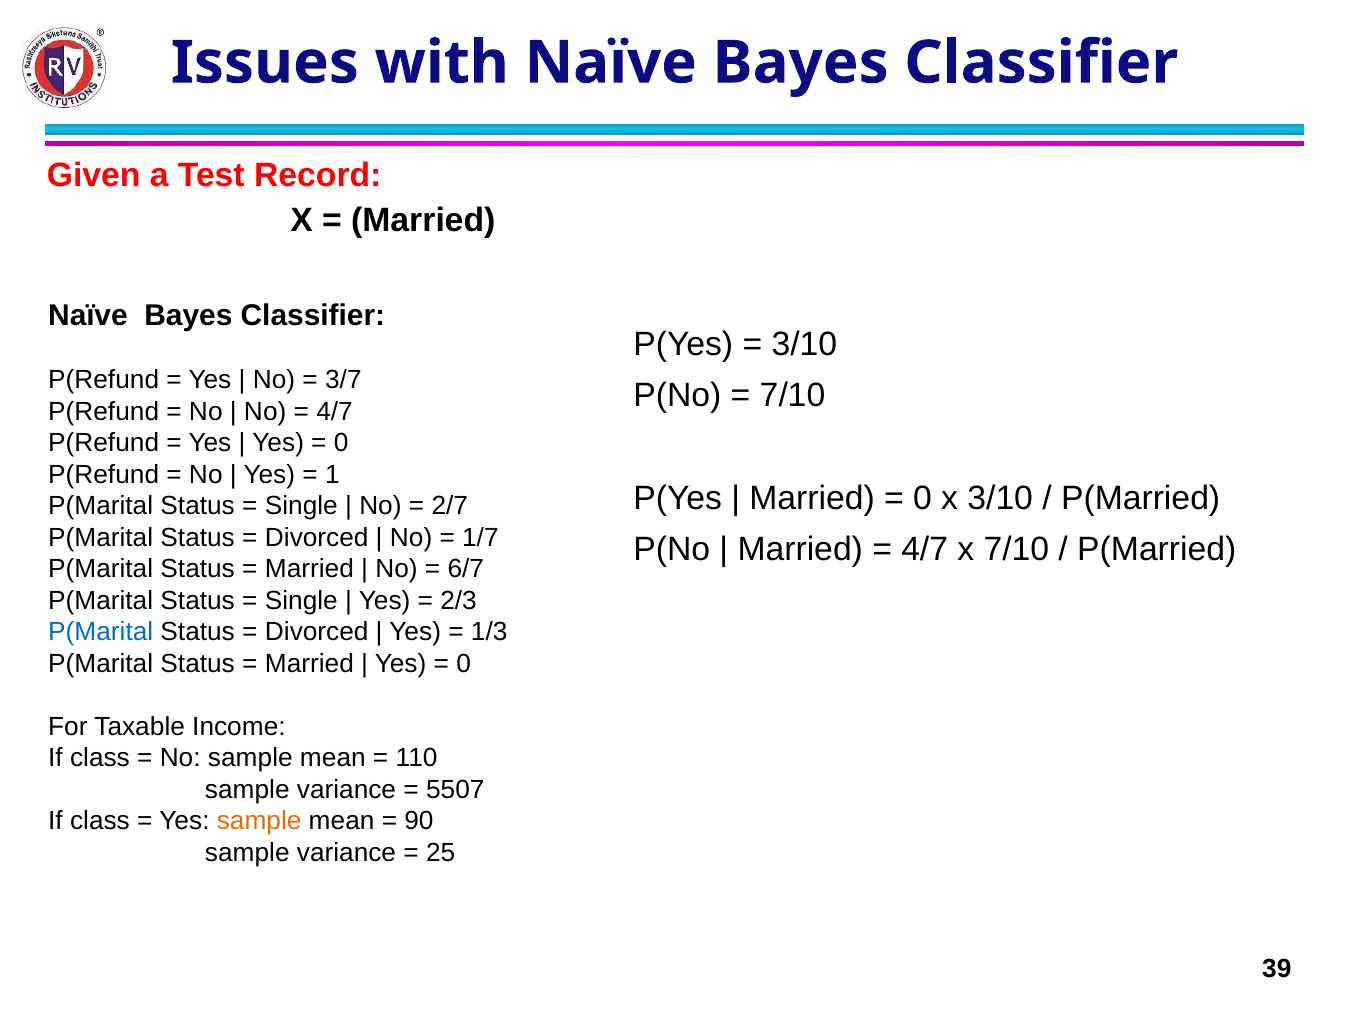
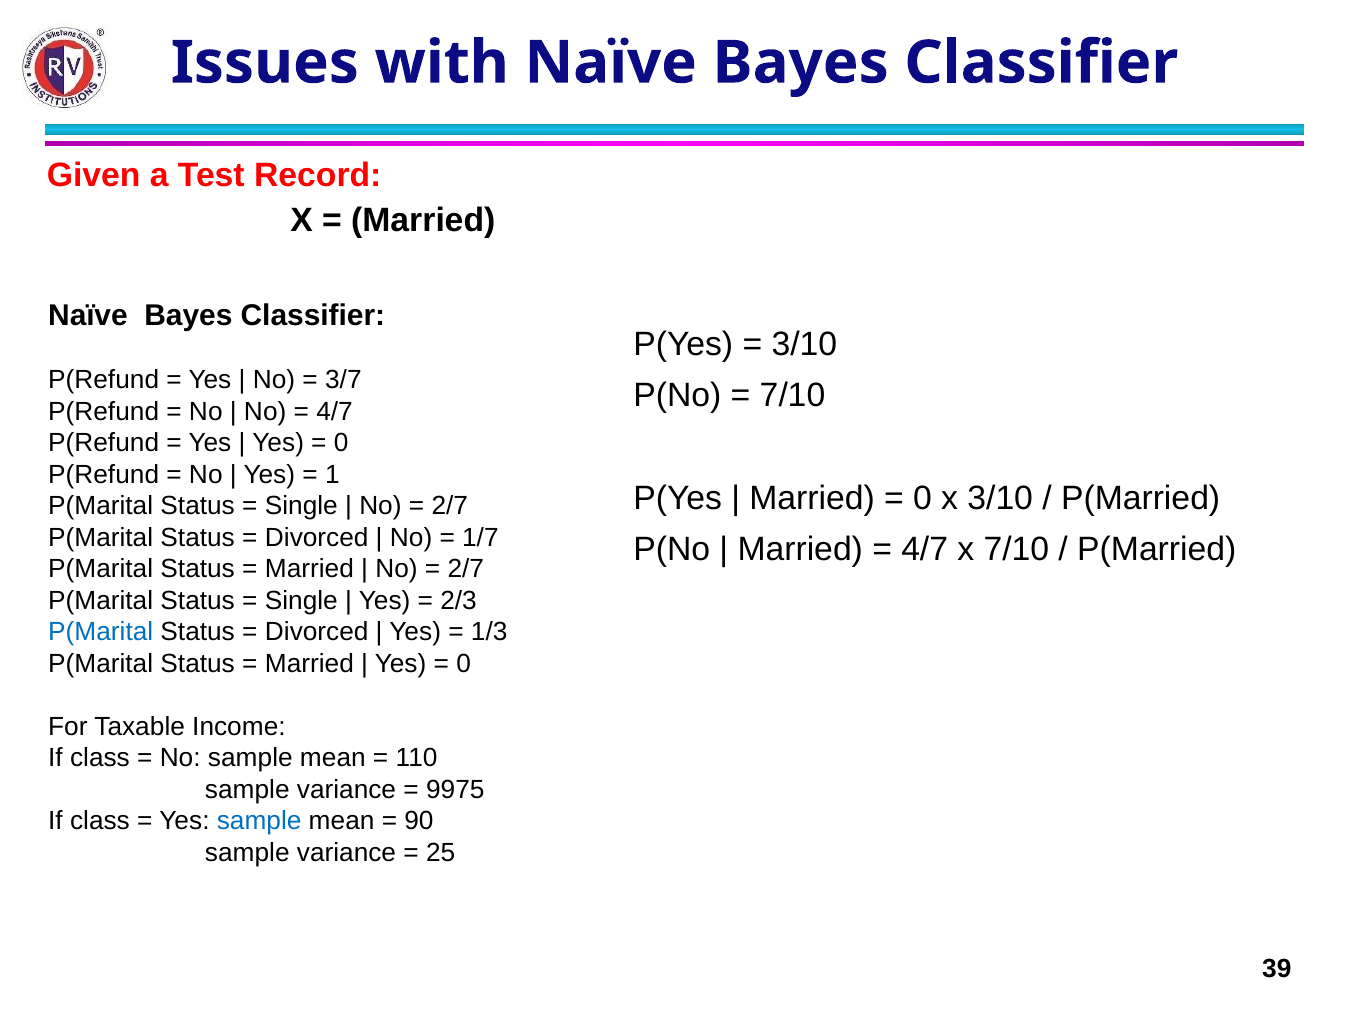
6/7: 6/7 -> 2/7 (466, 569)
5507: 5507 -> 9975 (455, 790)
sample colour: orange -> blue (259, 821)
